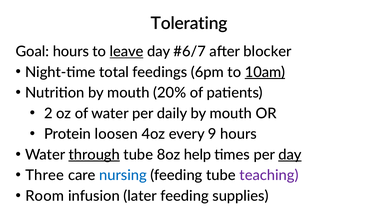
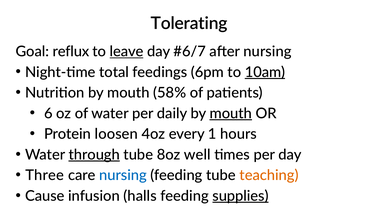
Goal hours: hours -> reflux (71, 52)
after blocker: blocker -> nursing (268, 52)
20%: 20% -> 58% (170, 93)
2: 2 -> 6 (48, 114)
mouth underline: none -> present (231, 114)
9: 9 -> 1 (212, 134)
help: help -> well (197, 155)
day underline: present -> none (290, 155)
teaching colour: purple -> orange (269, 175)
Room: Room -> Cause (45, 196)
later: later -> halls (140, 196)
supplies underline: none -> present (240, 196)
